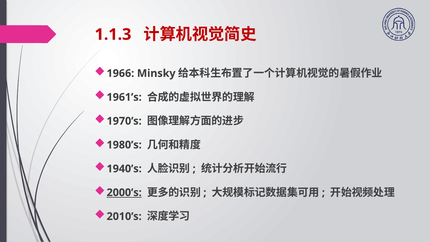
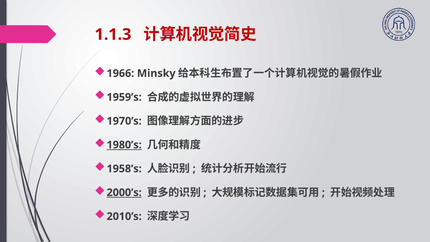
1961’s: 1961’s -> 1959’s (124, 97)
1980’s underline: none -> present (124, 145)
1940’s: 1940’s -> 1958’s (124, 169)
